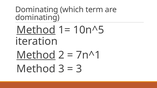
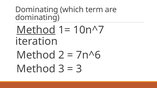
10n^5: 10n^5 -> 10n^7 (89, 30)
Method underline: present -> none (36, 55)
7n^1: 7n^1 -> 7n^6 (88, 55)
